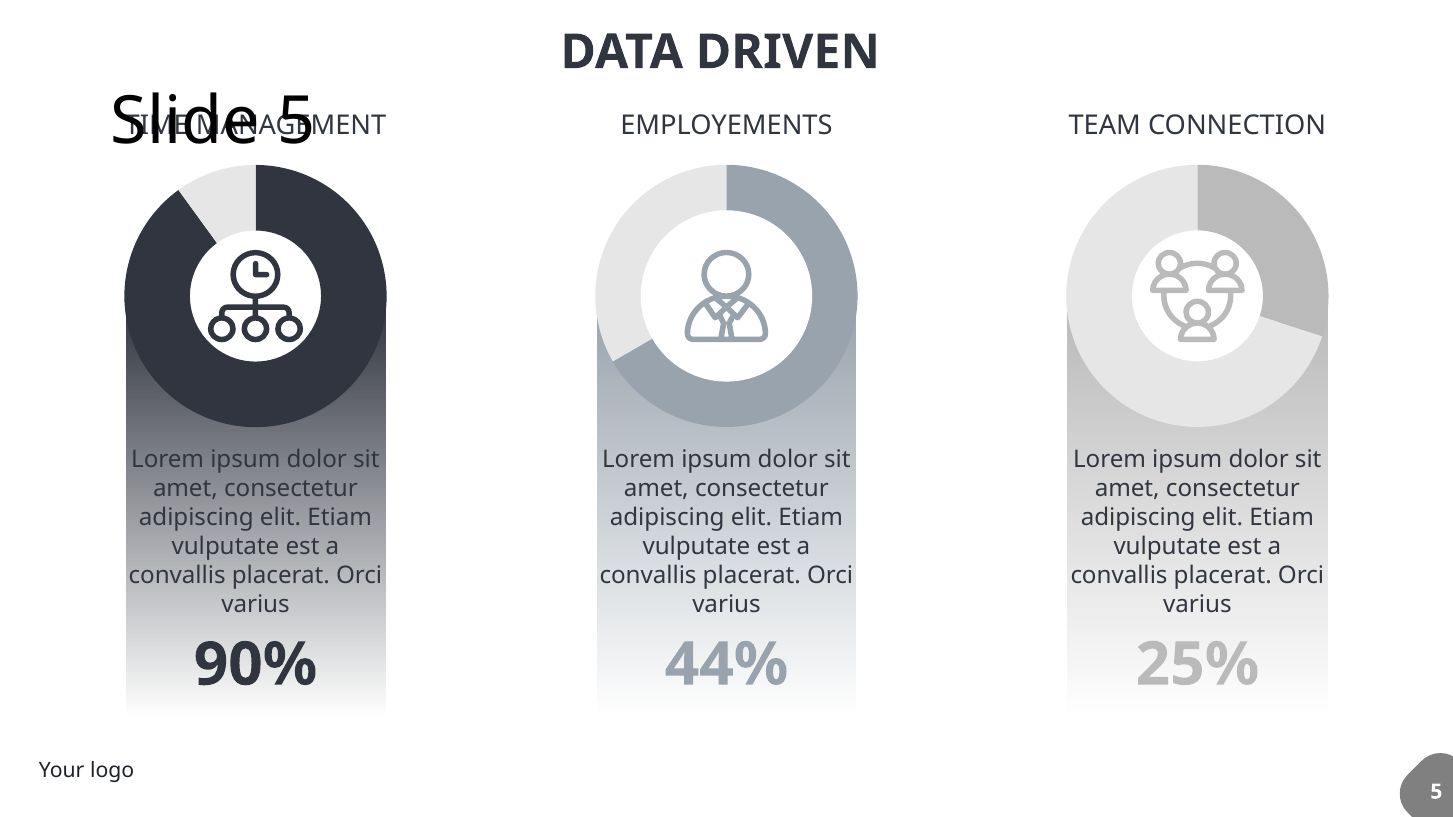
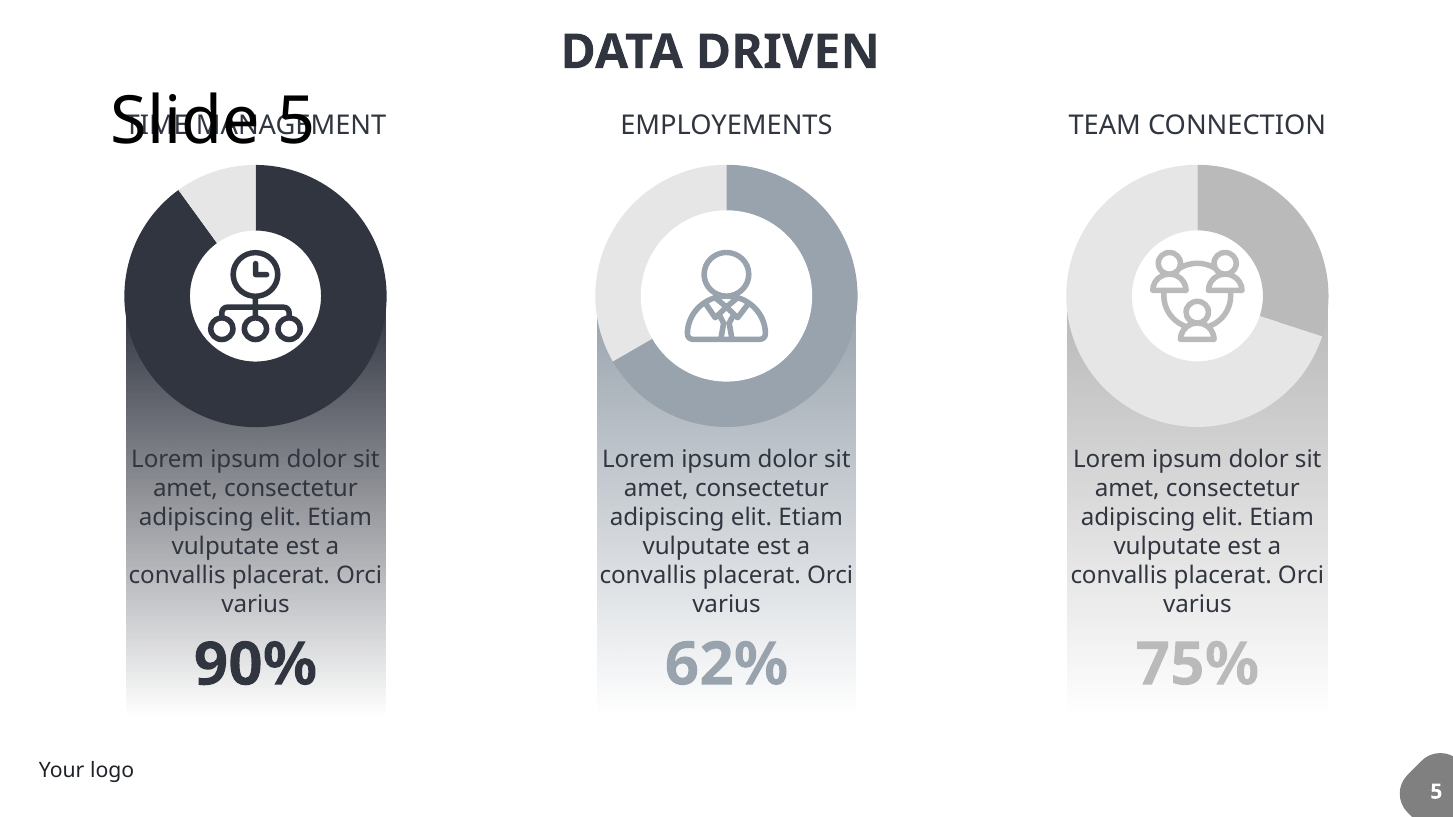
44%: 44% -> 62% (727, 665)
25%: 25% -> 75% (1197, 665)
